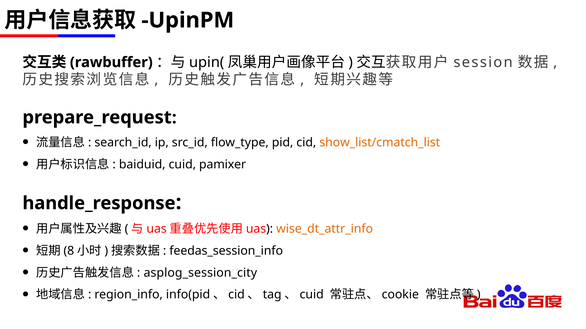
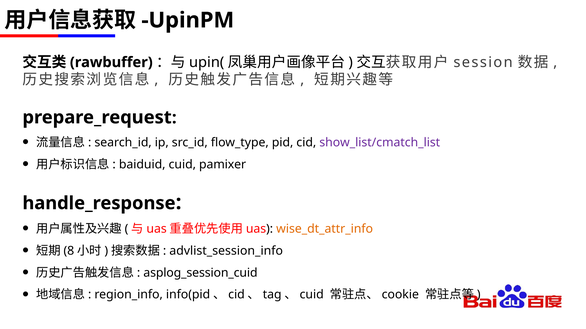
show_list/cmatch_list colour: orange -> purple (380, 143)
feedas_session_info: feedas_session_info -> advlist_session_info (226, 251)
asplog_session_city: asplog_session_city -> asplog_session_cuid (200, 273)
